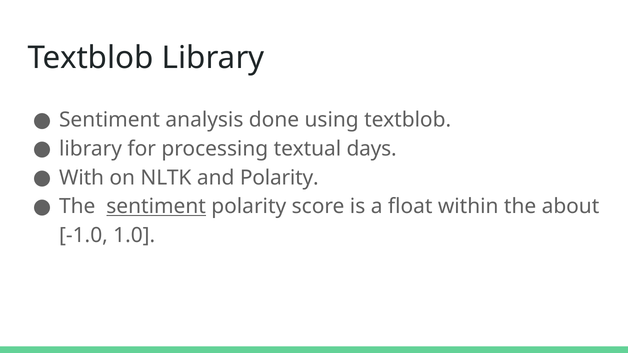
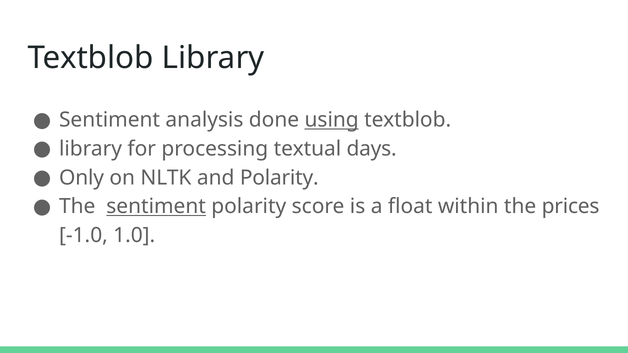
using underline: none -> present (332, 120)
With: With -> Only (82, 178)
about: about -> prices (571, 207)
